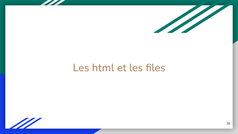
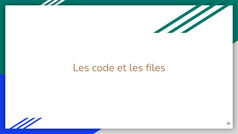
html: html -> code (103, 68)
